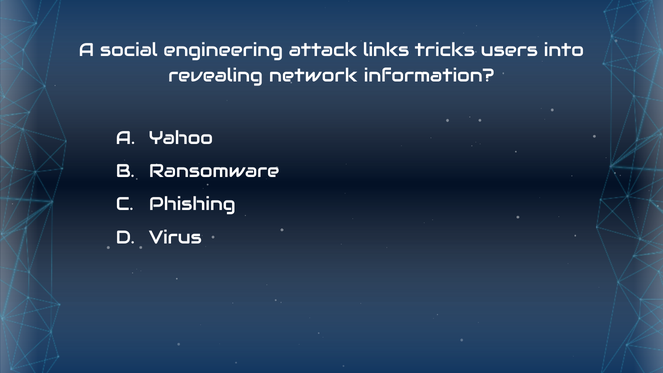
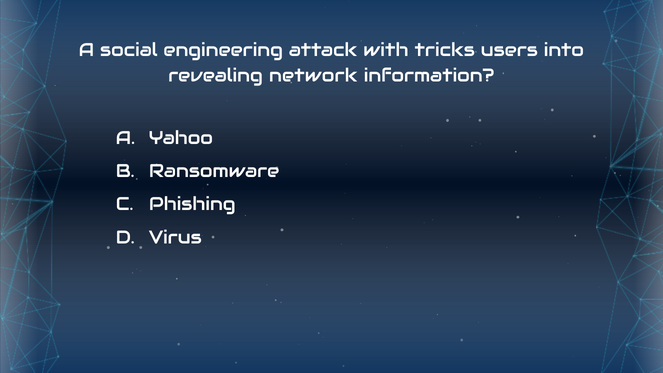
links: links -> with (386, 50)
